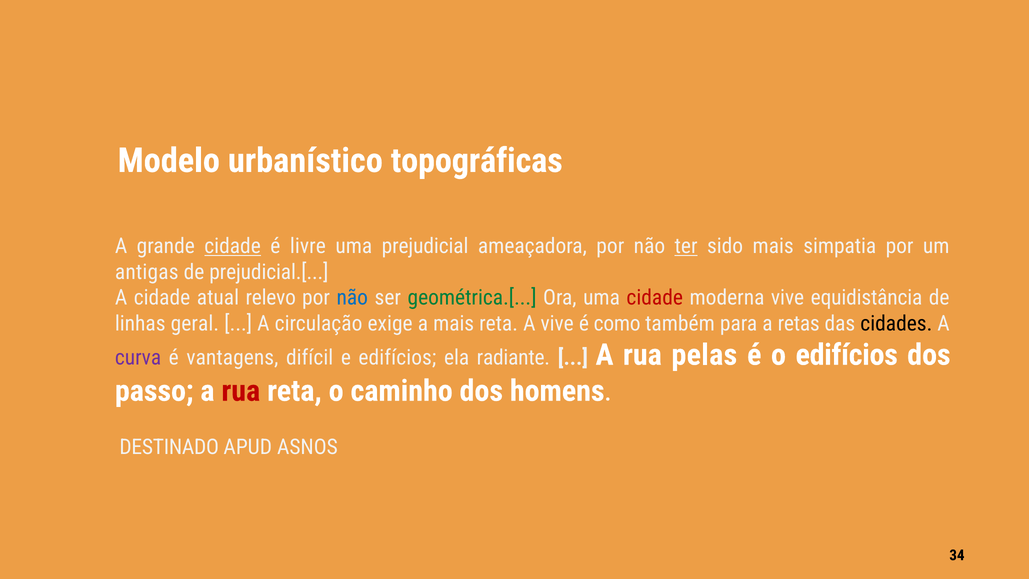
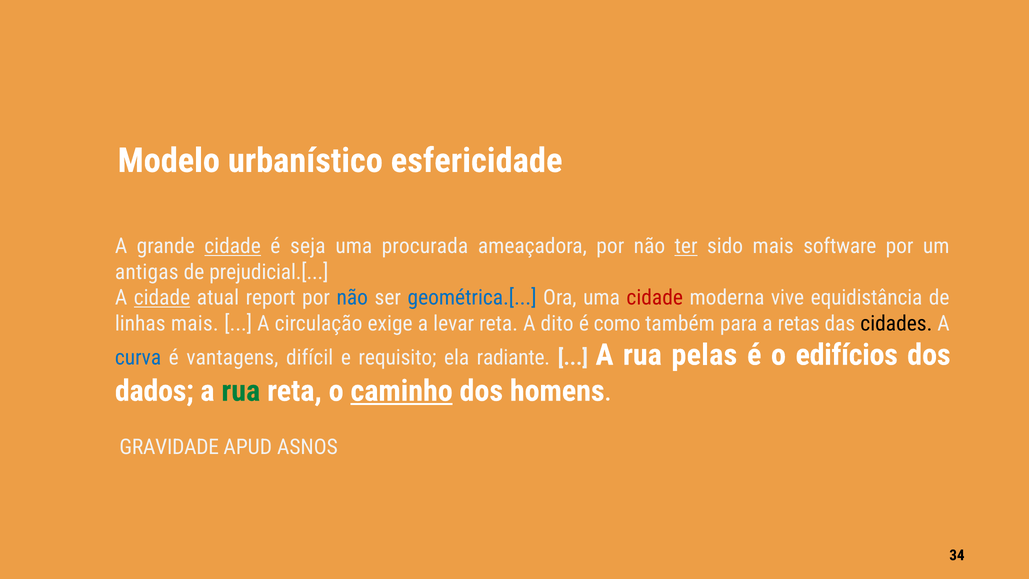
topográficas: topográficas -> esfericidade (477, 161)
livre: livre -> seja (308, 246)
prejudicial: prejudicial -> procurada (425, 246)
simpatia: simpatia -> software (840, 246)
cidade underline: none -> present (162, 298)
relevo: relevo -> report (271, 298)
geométrica.[ colour: green -> blue (472, 298)
linhas geral: geral -> mais (195, 323)
a mais: mais -> levar (454, 323)
A vive: vive -> dito (557, 323)
curva colour: purple -> blue (138, 358)
e edifícios: edifícios -> requisito (397, 358)
passo: passo -> dados (154, 391)
rua colour: red -> green (241, 391)
caminho underline: none -> present (402, 391)
DESTINADO: DESTINADO -> GRAVIDADE (169, 447)
